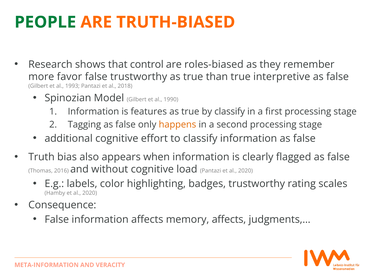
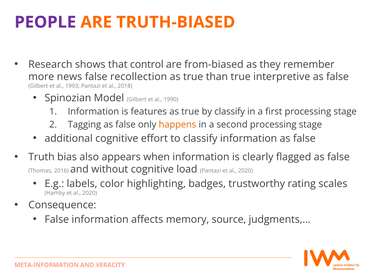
PEOPLE colour: green -> purple (45, 22)
roles-biased: roles-biased -> from-biased (214, 64)
favor: favor -> news (69, 77)
false trustworthy: trustworthy -> recollection (139, 77)
memory affects: affects -> source (229, 220)
